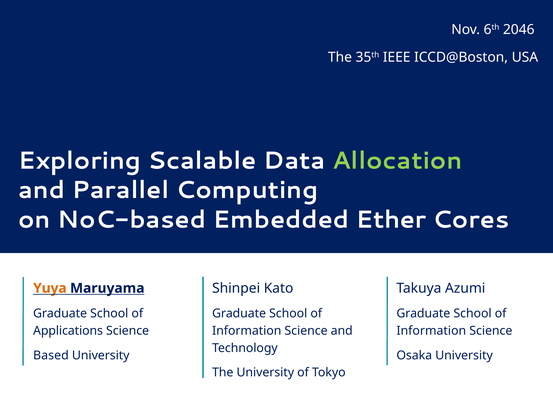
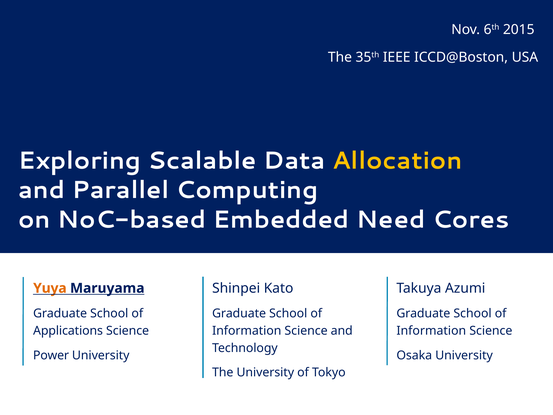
2046: 2046 -> 2015 (519, 30)
Allocation colour: light green -> yellow (397, 161)
Ether: Ether -> Need (391, 220)
Based: Based -> Power (51, 355)
